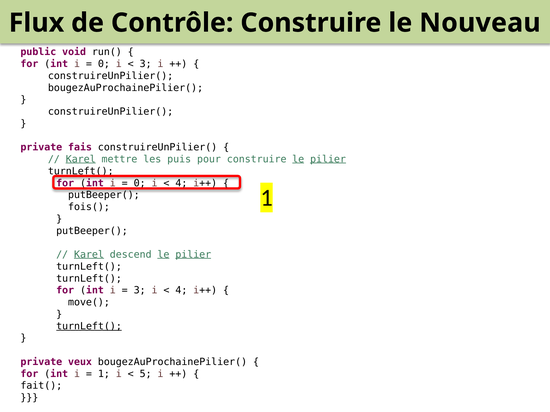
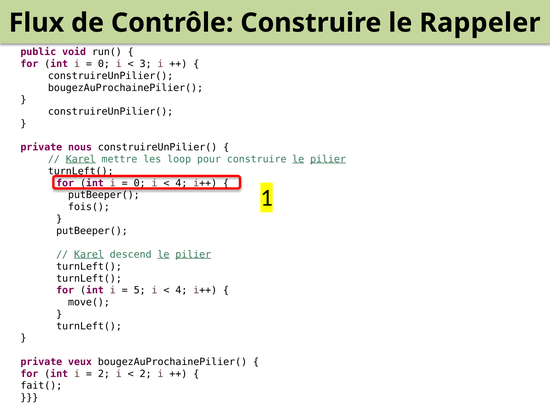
Nouveau: Nouveau -> Rappeler (480, 23)
fais: fais -> nous (80, 148)
puis: puis -> loop (179, 159)
3: 3 -> 5 (140, 291)
turnLeft( underline: present -> none (89, 326)
1: 1 -> 2 (104, 374)
5: 5 -> 2 (146, 374)
